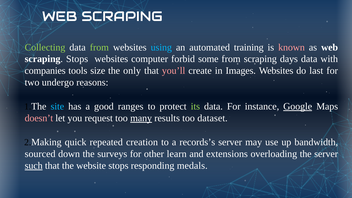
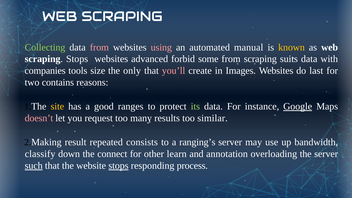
from colour: light green -> pink (99, 47)
using colour: light blue -> pink (161, 47)
training: training -> manual (249, 47)
known colour: pink -> yellow (292, 47)
computer: computer -> advanced (150, 59)
days: days -> suits (289, 59)
undergo: undergo -> contains (58, 82)
site colour: light blue -> yellow (57, 106)
many underline: present -> none (141, 118)
dataset: dataset -> similar (213, 118)
quick: quick -> result (76, 142)
creation: creation -> consists (142, 142)
records’s: records’s -> ranging’s (197, 142)
sourced: sourced -> classify (40, 154)
surveys: surveys -> connect (112, 154)
extensions: extensions -> annotation (227, 154)
stops underline: none -> present (118, 166)
medals: medals -> process (192, 166)
